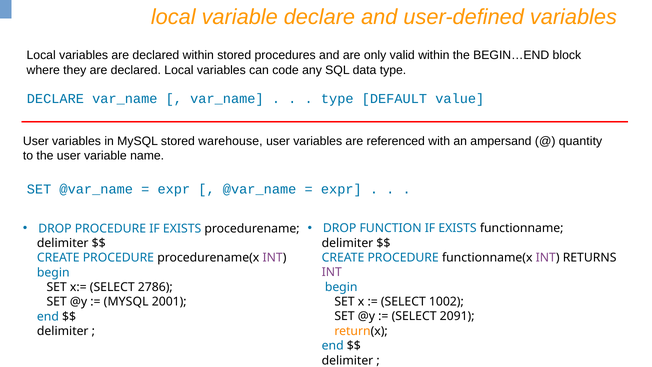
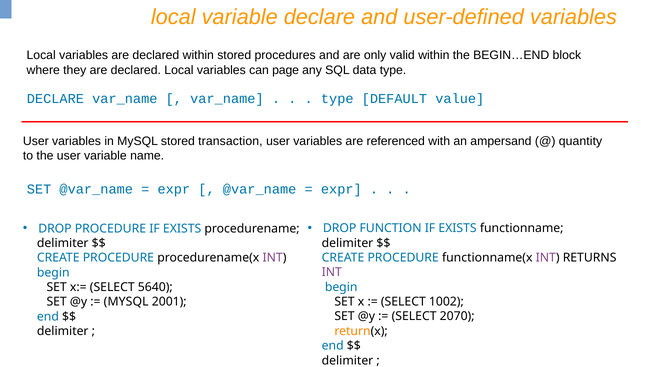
code: code -> page (286, 70)
warehouse: warehouse -> transaction (230, 141)
2786: 2786 -> 5640 (155, 287)
2091: 2091 -> 2070 (457, 316)
